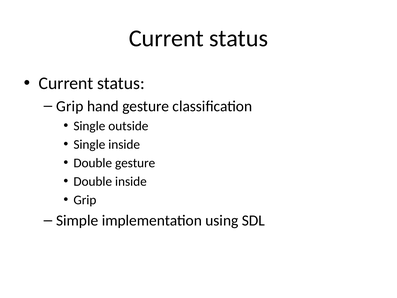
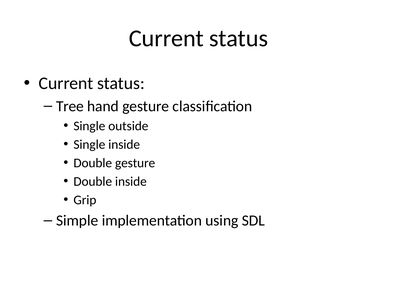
Grip: Grip -> Tree (70, 106)
